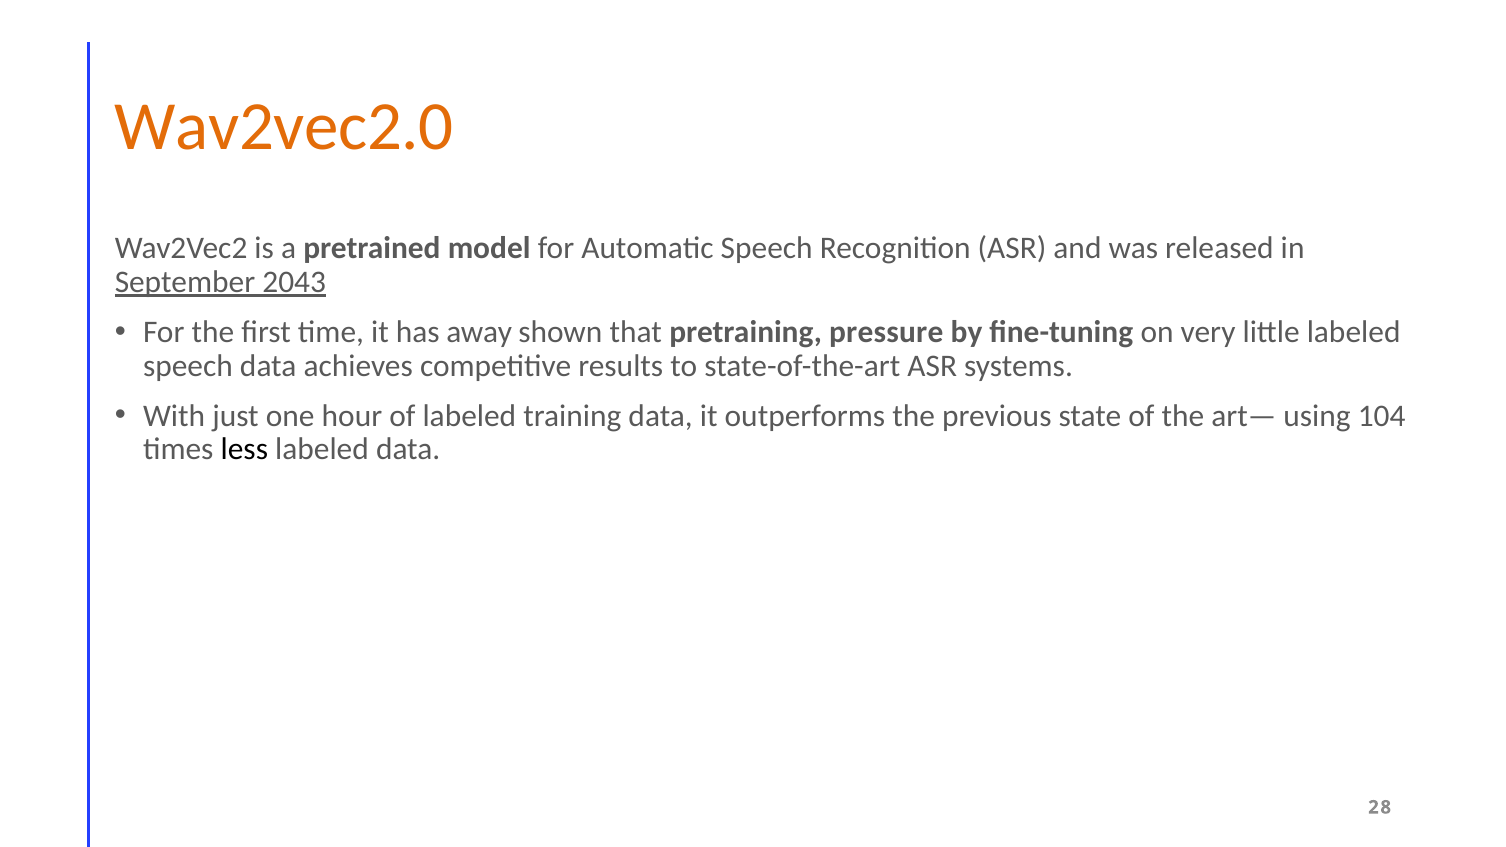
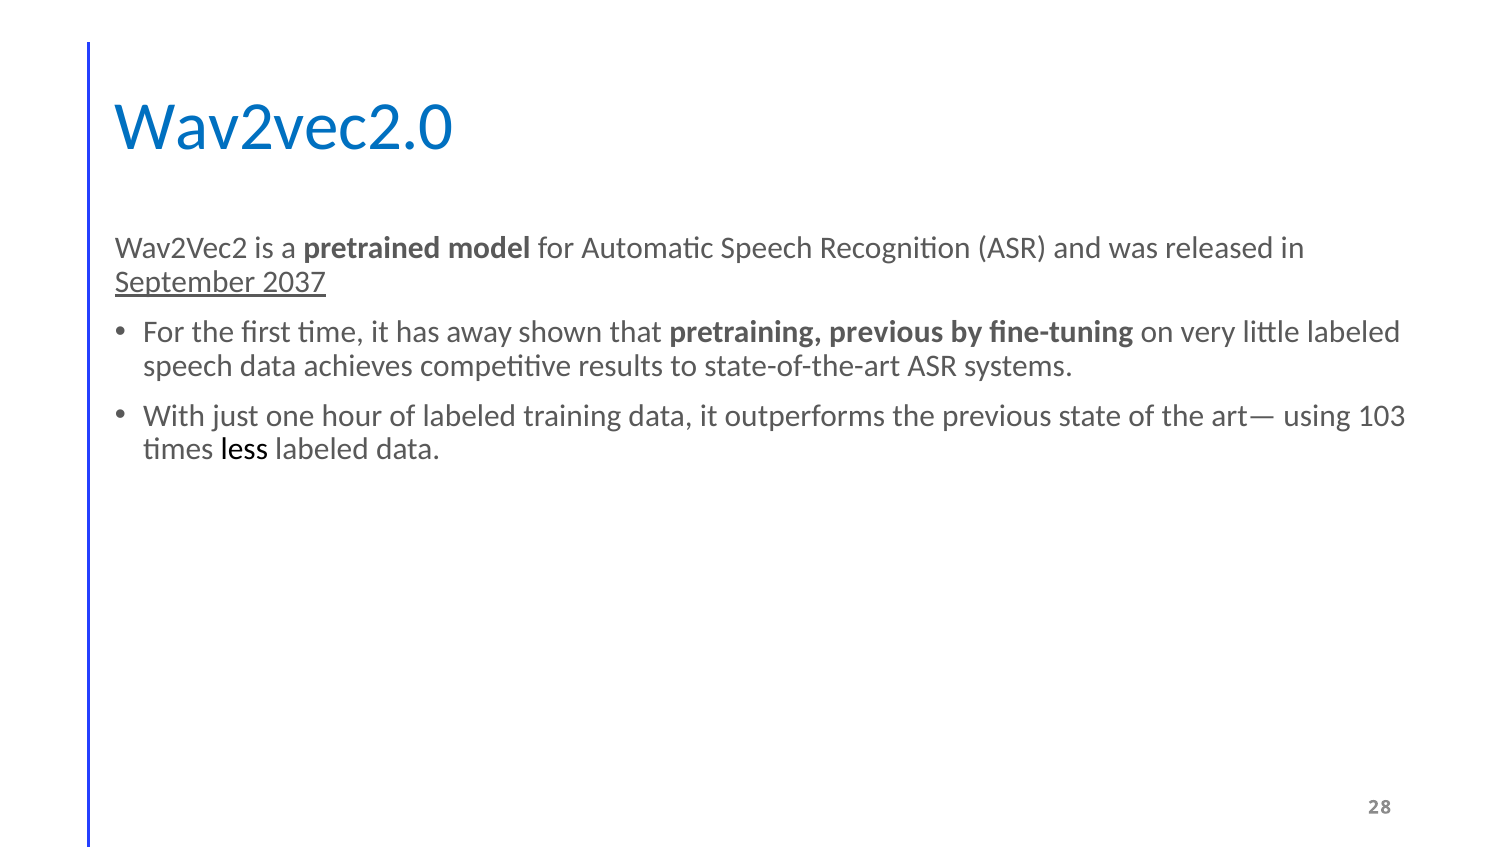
Wav2vec2.0 colour: orange -> blue (284, 127)
2043: 2043 -> 2037 (294, 282)
pretraining pressure: pressure -> previous (886, 332)
104: 104 -> 103 (1382, 416)
